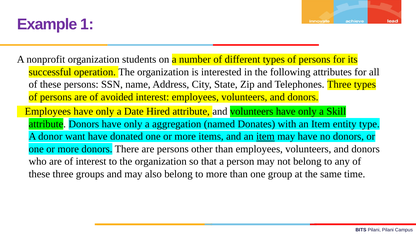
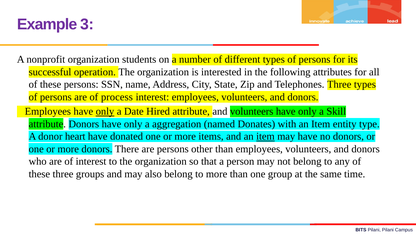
1: 1 -> 3 (87, 24)
avoided: avoided -> process (117, 97)
only underline: none -> present (105, 112)
want: want -> heart (75, 136)
